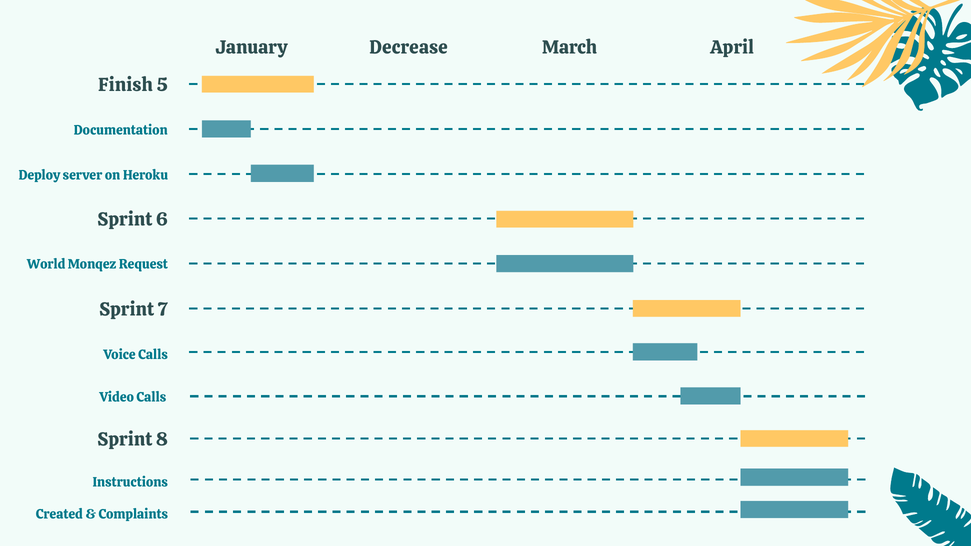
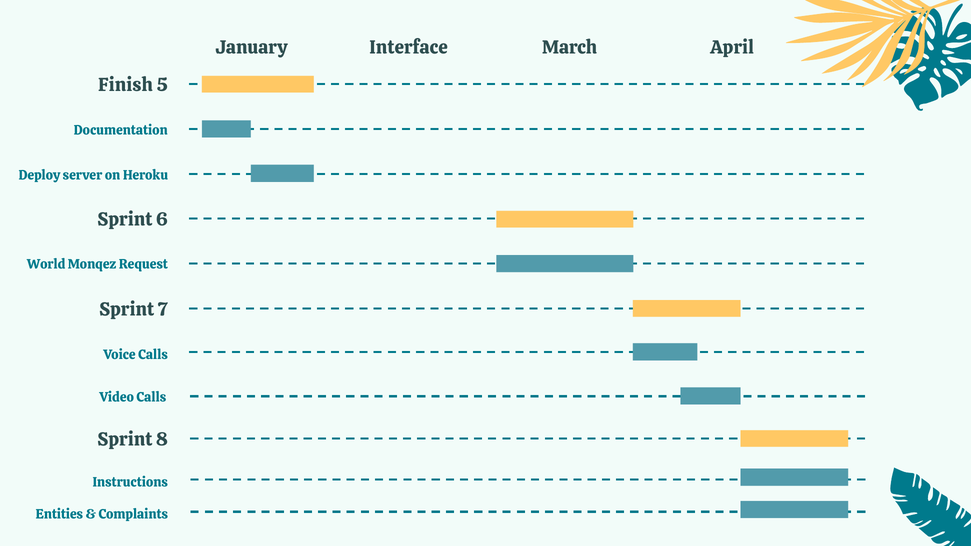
Decrease: Decrease -> Interface (409, 48)
Created: Created -> Entities (59, 515)
